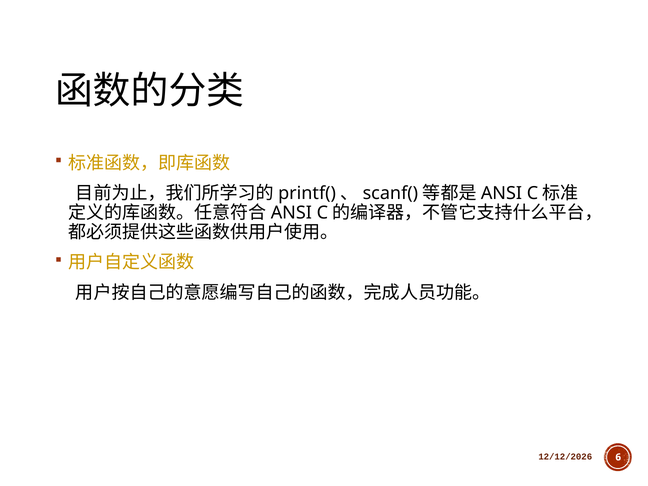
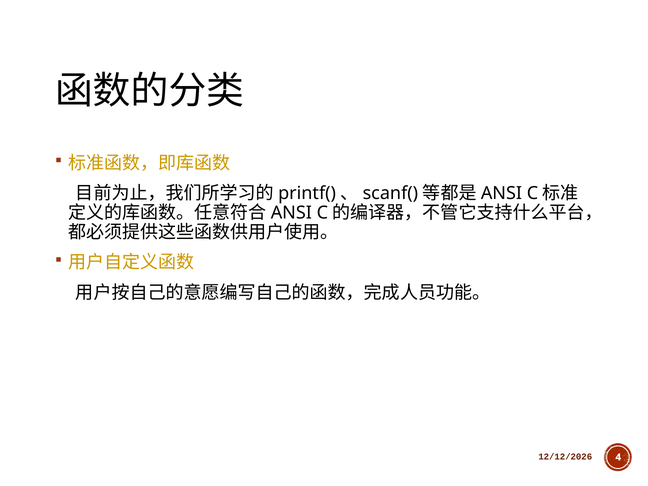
6: 6 -> 4 (618, 457)
